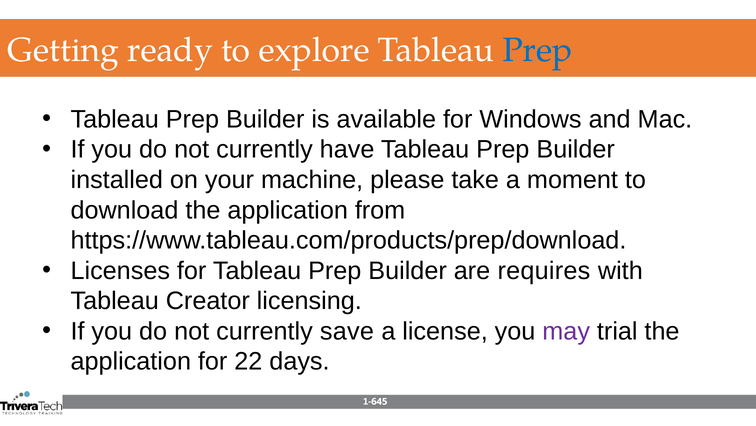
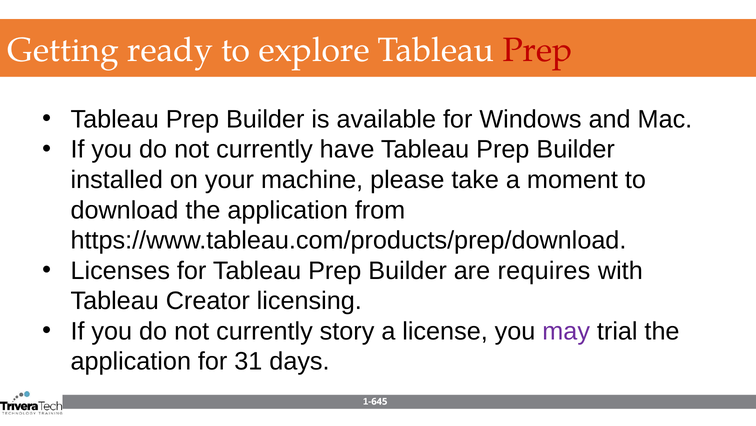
Prep colour: blue -> red (538, 50)
save: save -> story (347, 331)
22: 22 -> 31 (248, 361)
